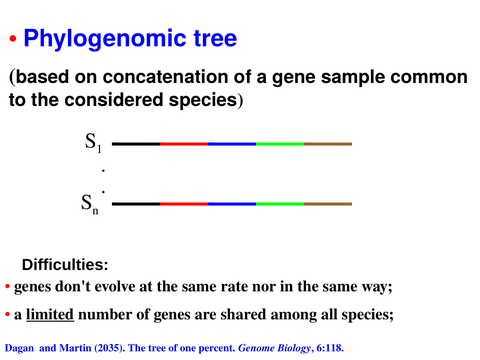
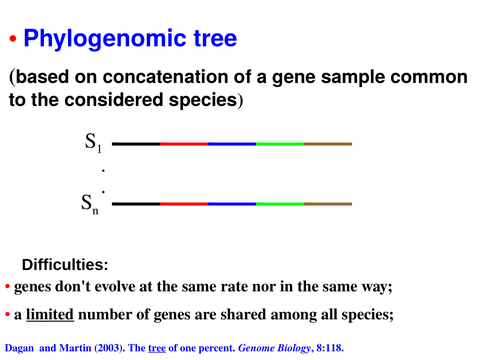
2035: 2035 -> 2003 (110, 348)
tree underline: none -> present (157, 348)
6:118: 6:118 -> 8:118 (330, 348)
